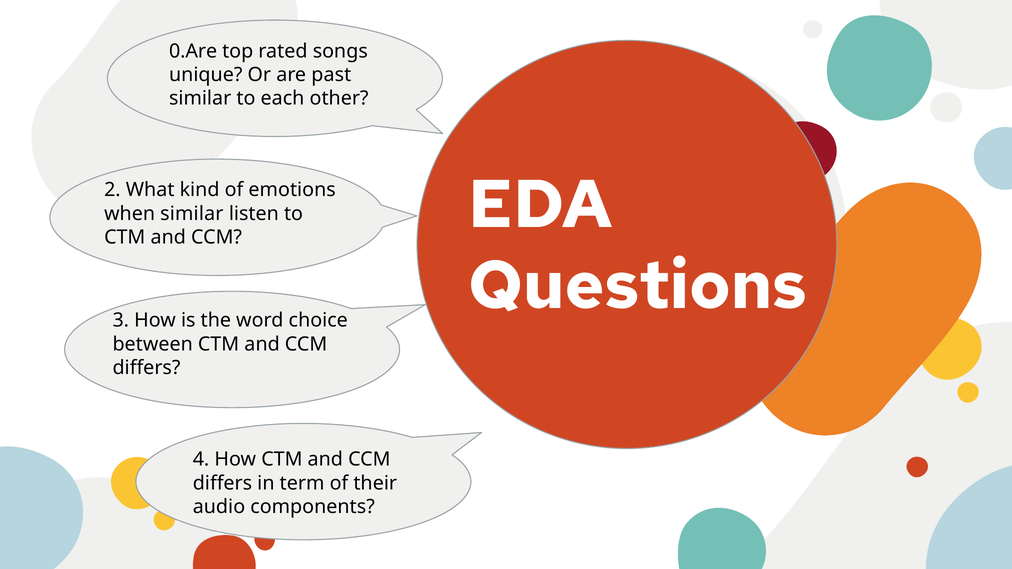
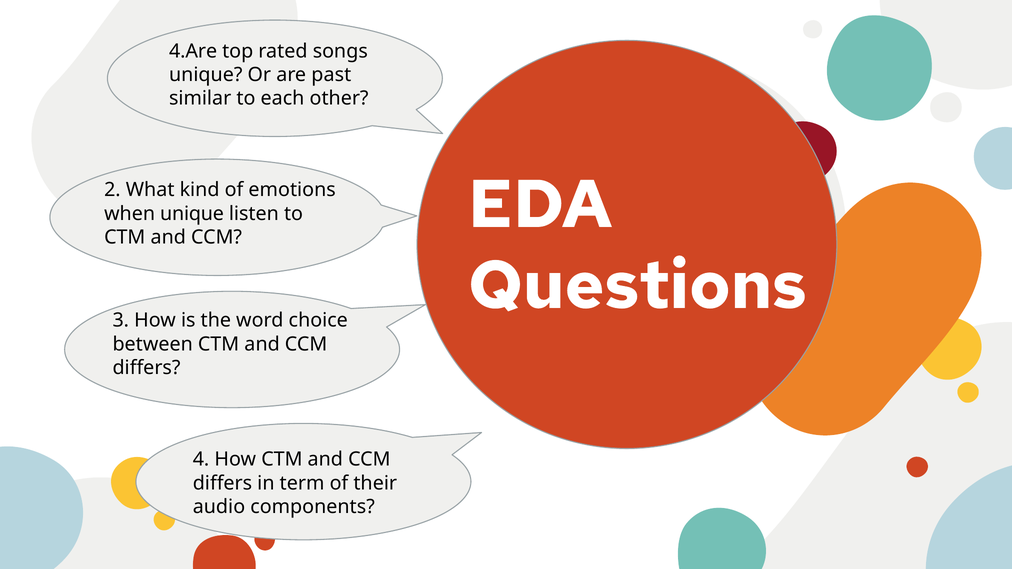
0.Are: 0.Are -> 4.Are (193, 51)
when similar: similar -> unique (192, 214)
